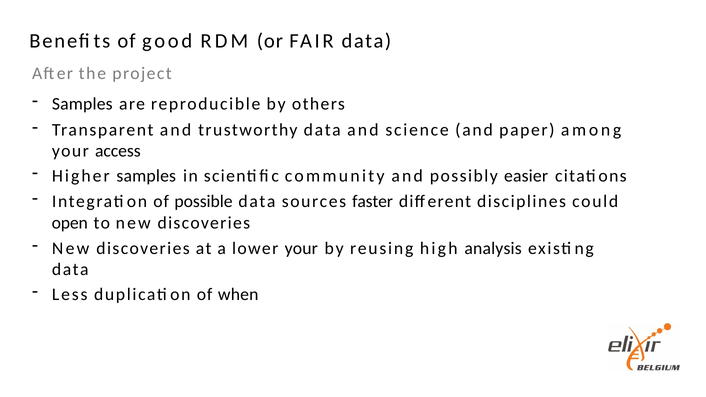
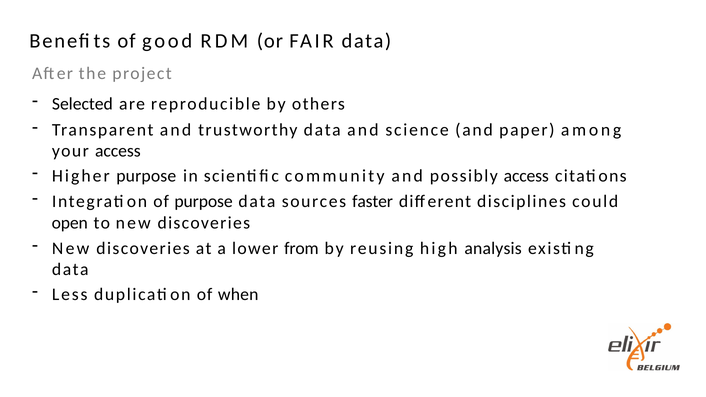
Samples: Samples -> Selected (82, 104)
Higher samples: samples -> purpose (146, 176)
possibly easier: easier -> access (526, 176)
of possible: possible -> purpose (204, 202)
lower your: your -> from (301, 248)
